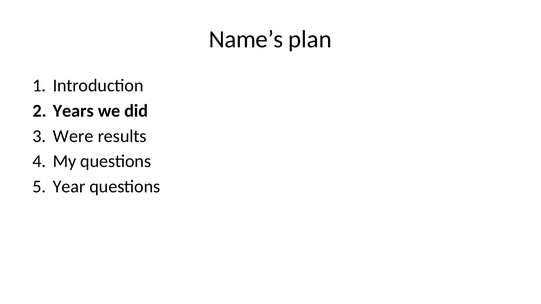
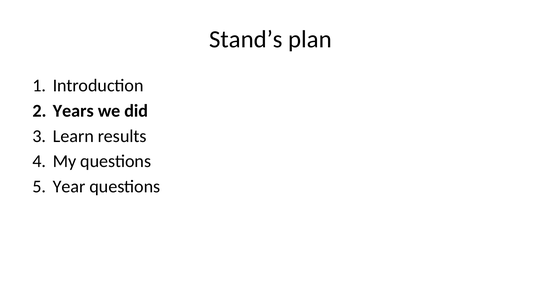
Name’s: Name’s -> Stand’s (246, 39)
Were: Were -> Learn (73, 136)
